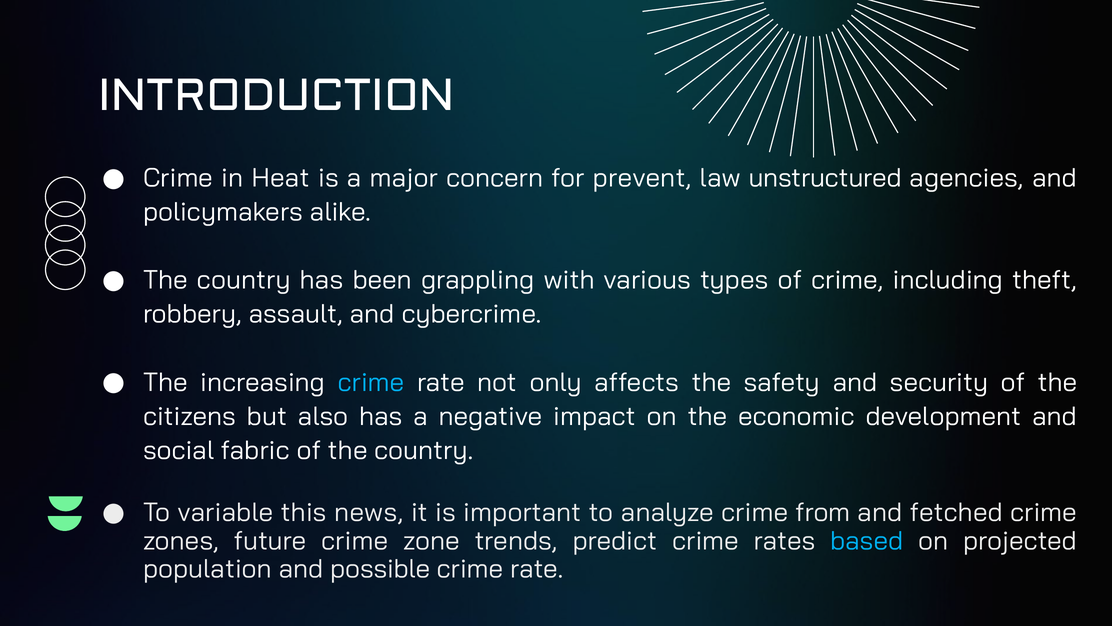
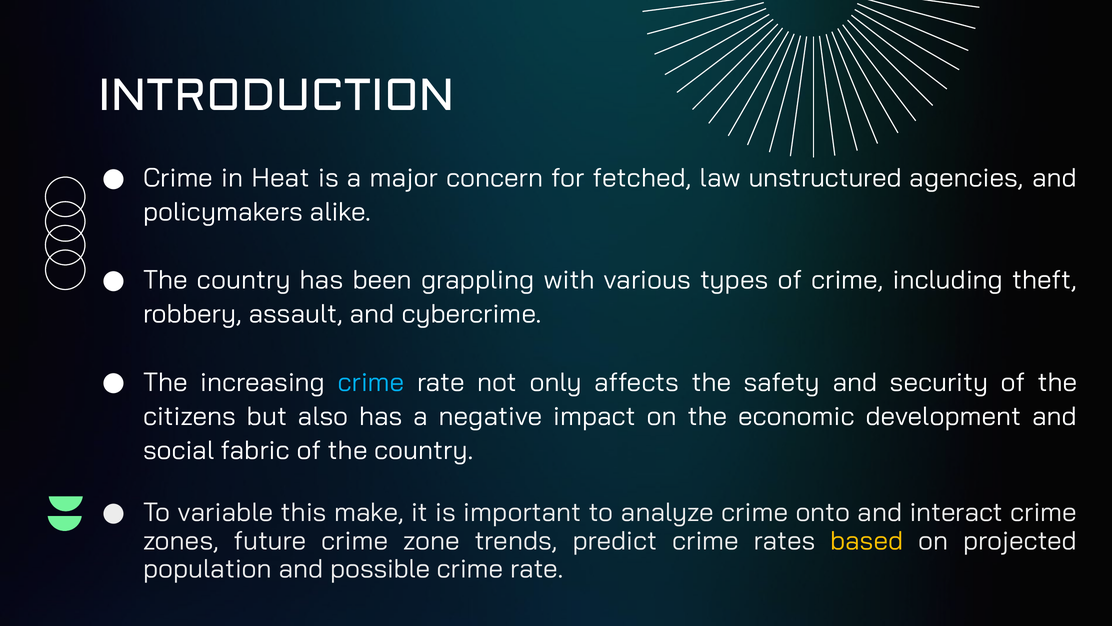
prevent: prevent -> fetched (642, 178)
news: news -> make (369, 512)
from: from -> onto (823, 512)
fetched: fetched -> interact (956, 512)
based colour: light blue -> yellow (867, 540)
